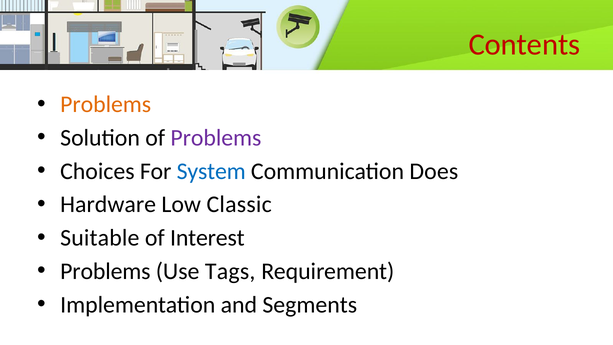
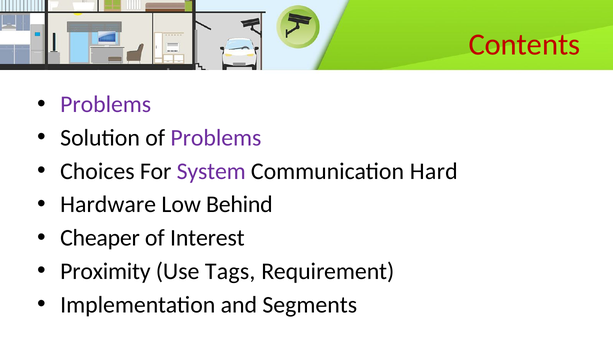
Problems colour: orange -> purple (106, 105)
System colour: blue -> purple (211, 171)
Does: Does -> Hard (434, 171)
Classic: Classic -> Behind (239, 205)
Suitable: Suitable -> Cheaper (100, 238)
Problems: Problems -> Proximity (105, 271)
